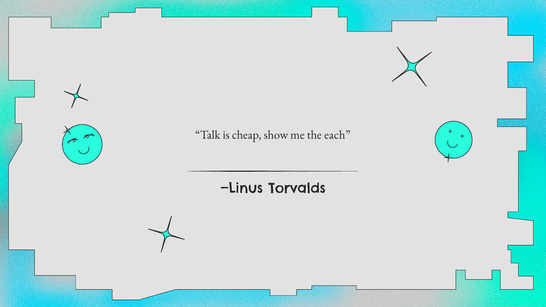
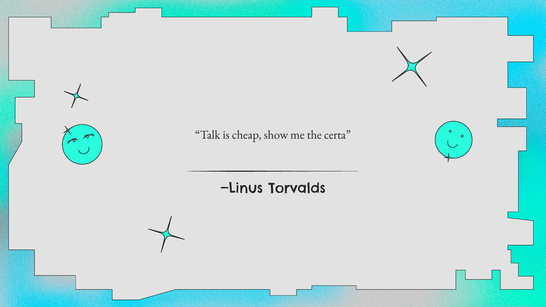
each: each -> certa (337, 135)
